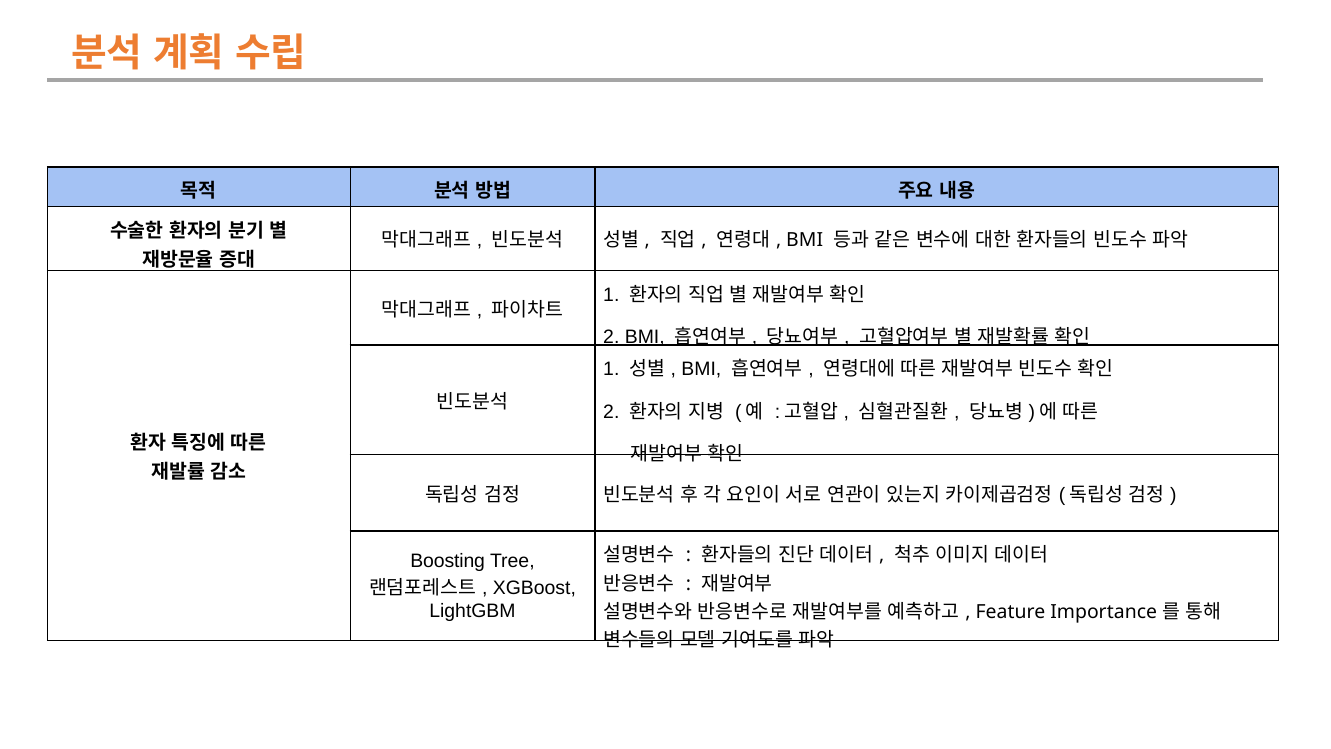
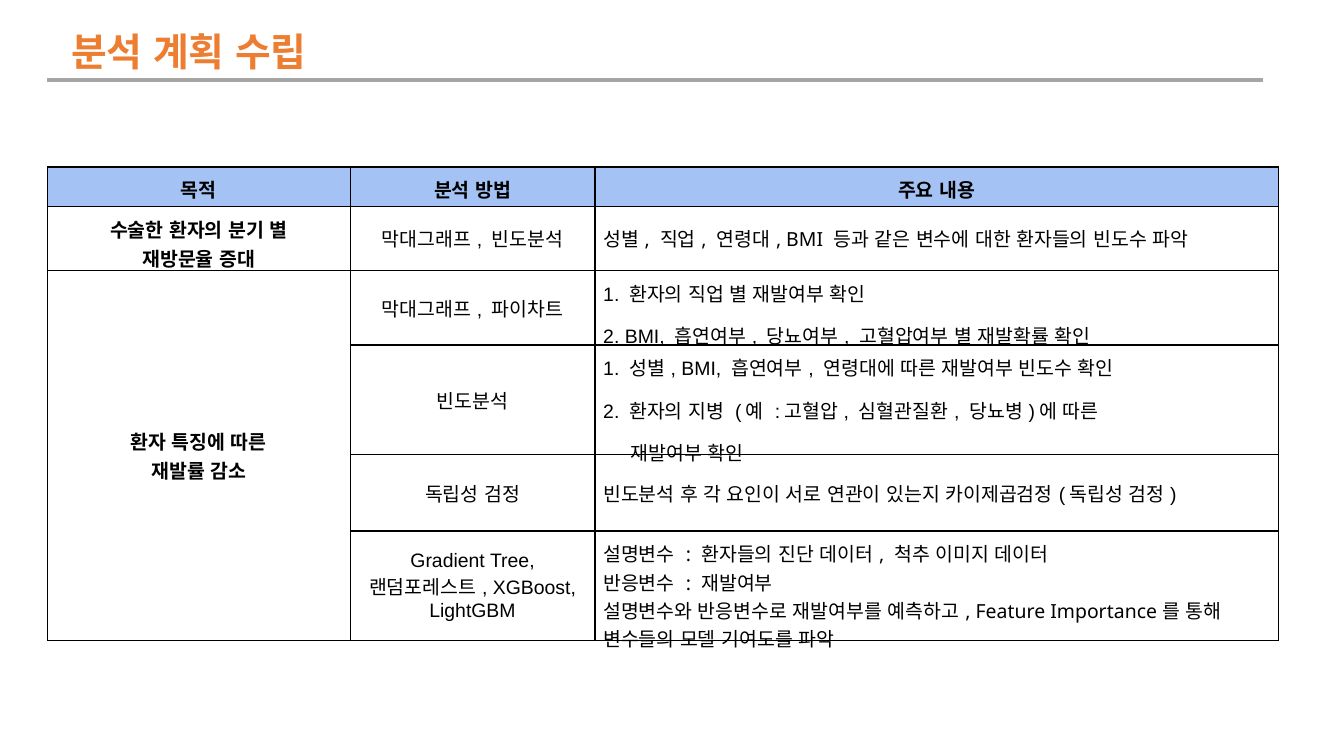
Boosting: Boosting -> Gradient (448, 561)
